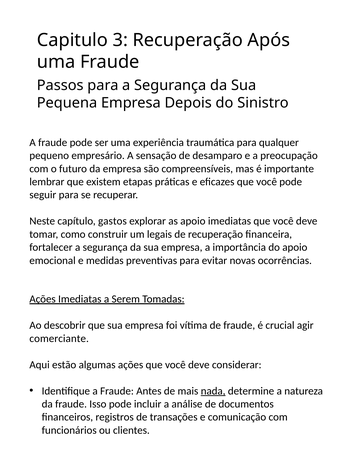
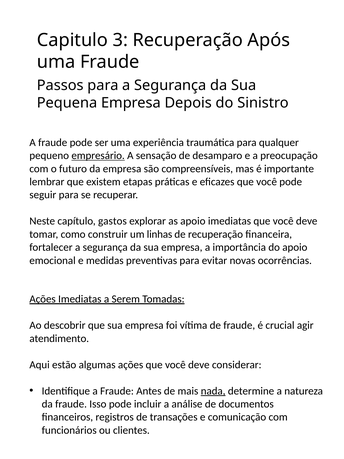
empresário underline: none -> present (98, 155)
legais: legais -> linhas (160, 234)
comerciante: comerciante -> atendimento (59, 338)
